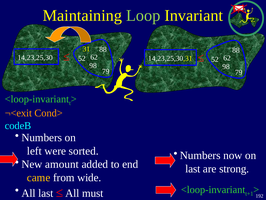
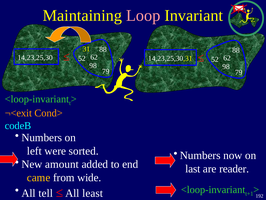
Loop colour: light green -> pink (143, 16)
strong: strong -> reader (234, 168)
All last: last -> tell (46, 193)
must: must -> least (93, 193)
